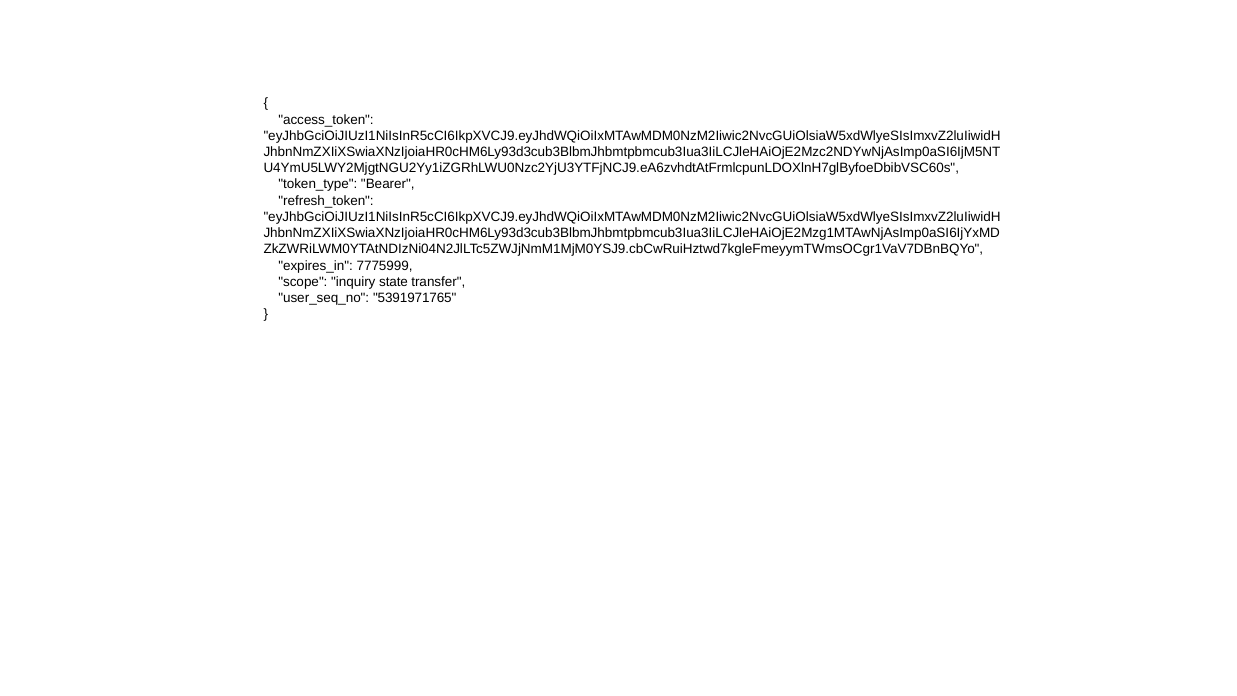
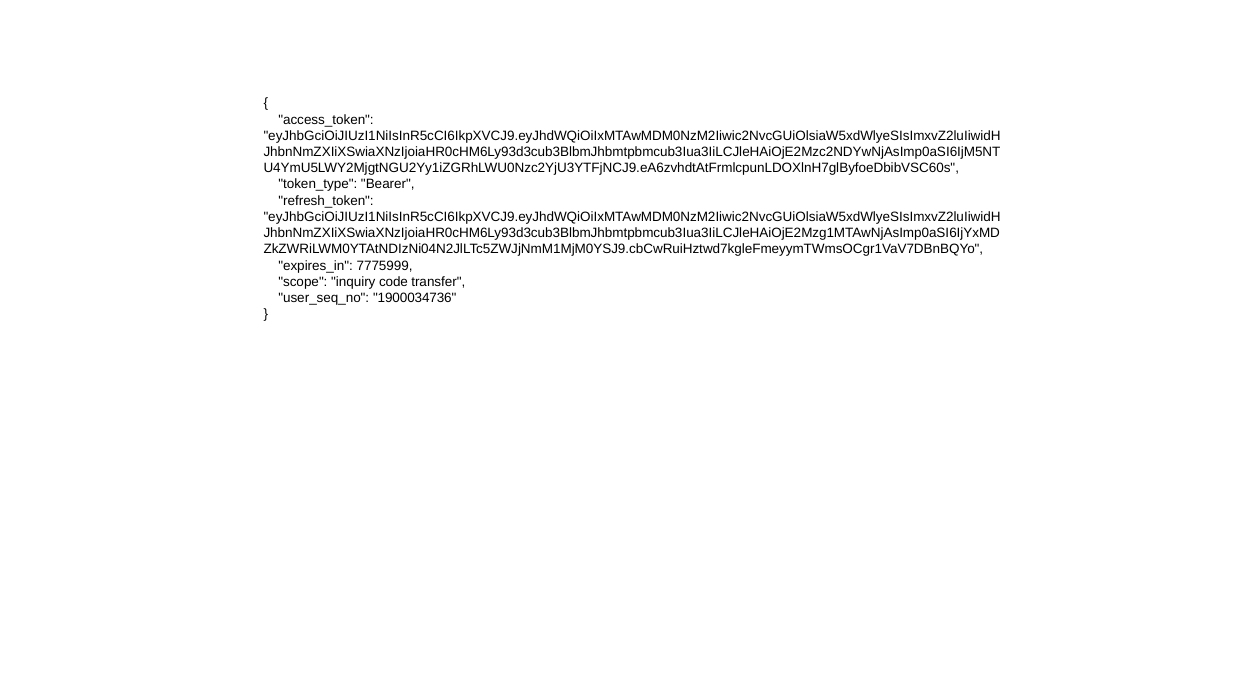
state: state -> code (394, 282)
5391971765: 5391971765 -> 1900034736 (415, 298)
